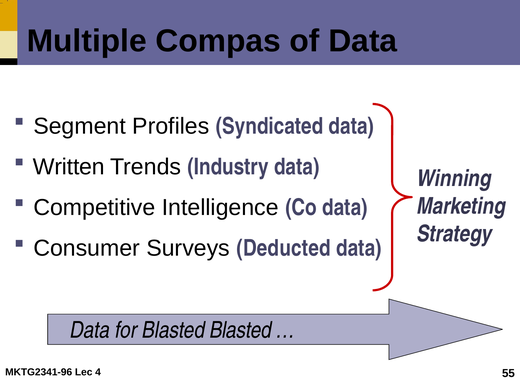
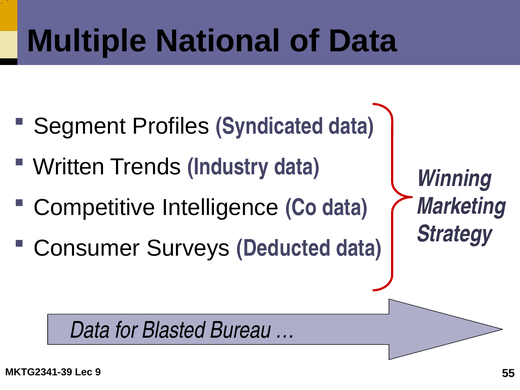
Compas: Compas -> National (218, 41)
Blasted Blasted: Blasted -> Bureau (241, 330)
MKTG2341-96: MKTG2341-96 -> MKTG2341-39 (39, 372)
4: 4 -> 9 (98, 372)
